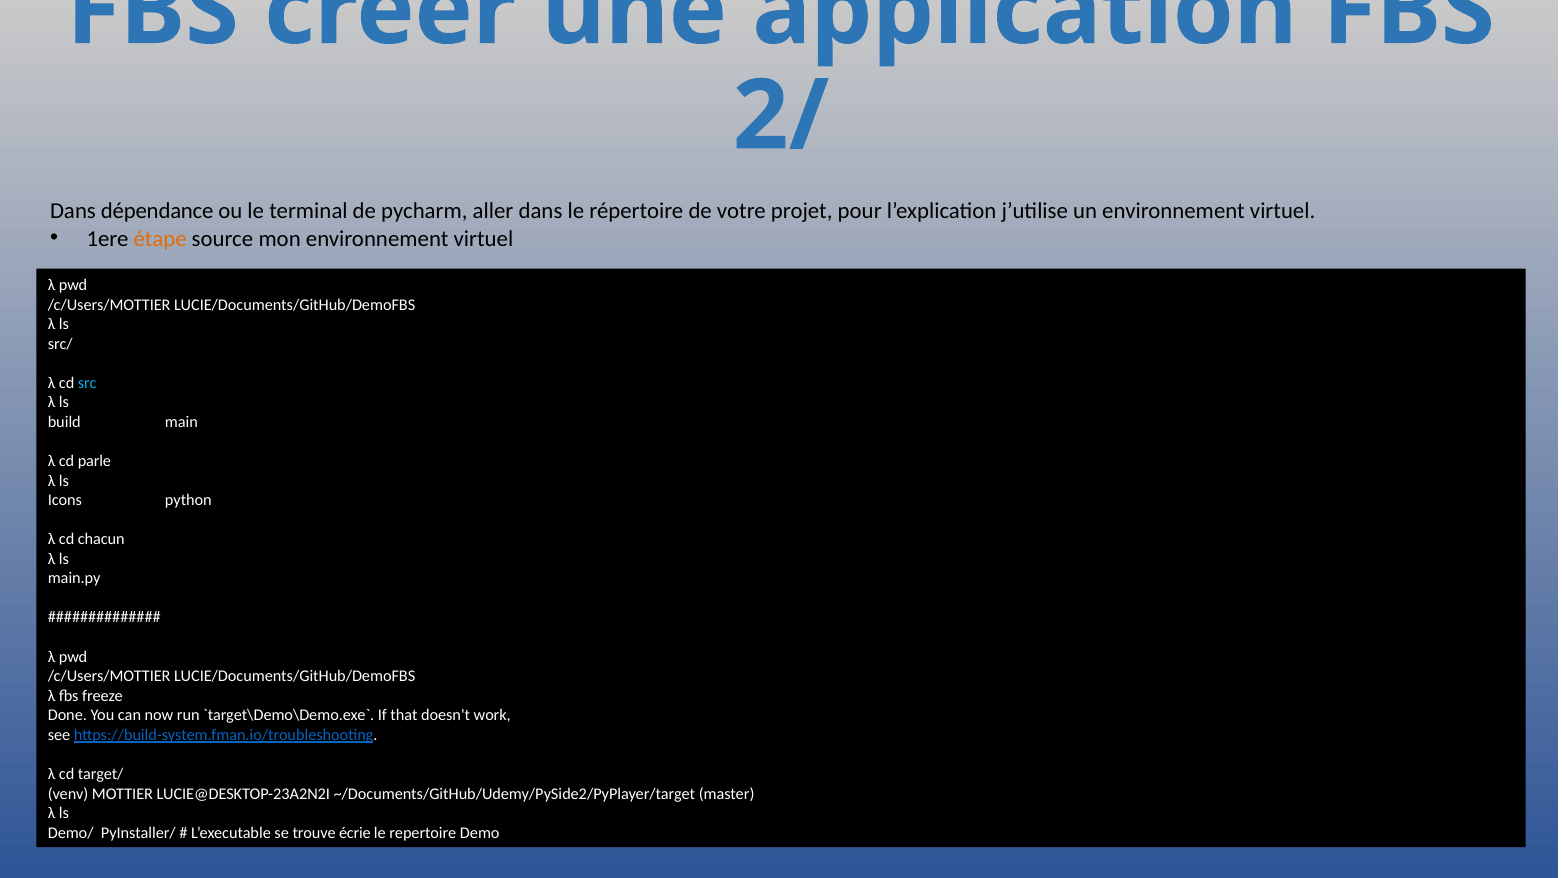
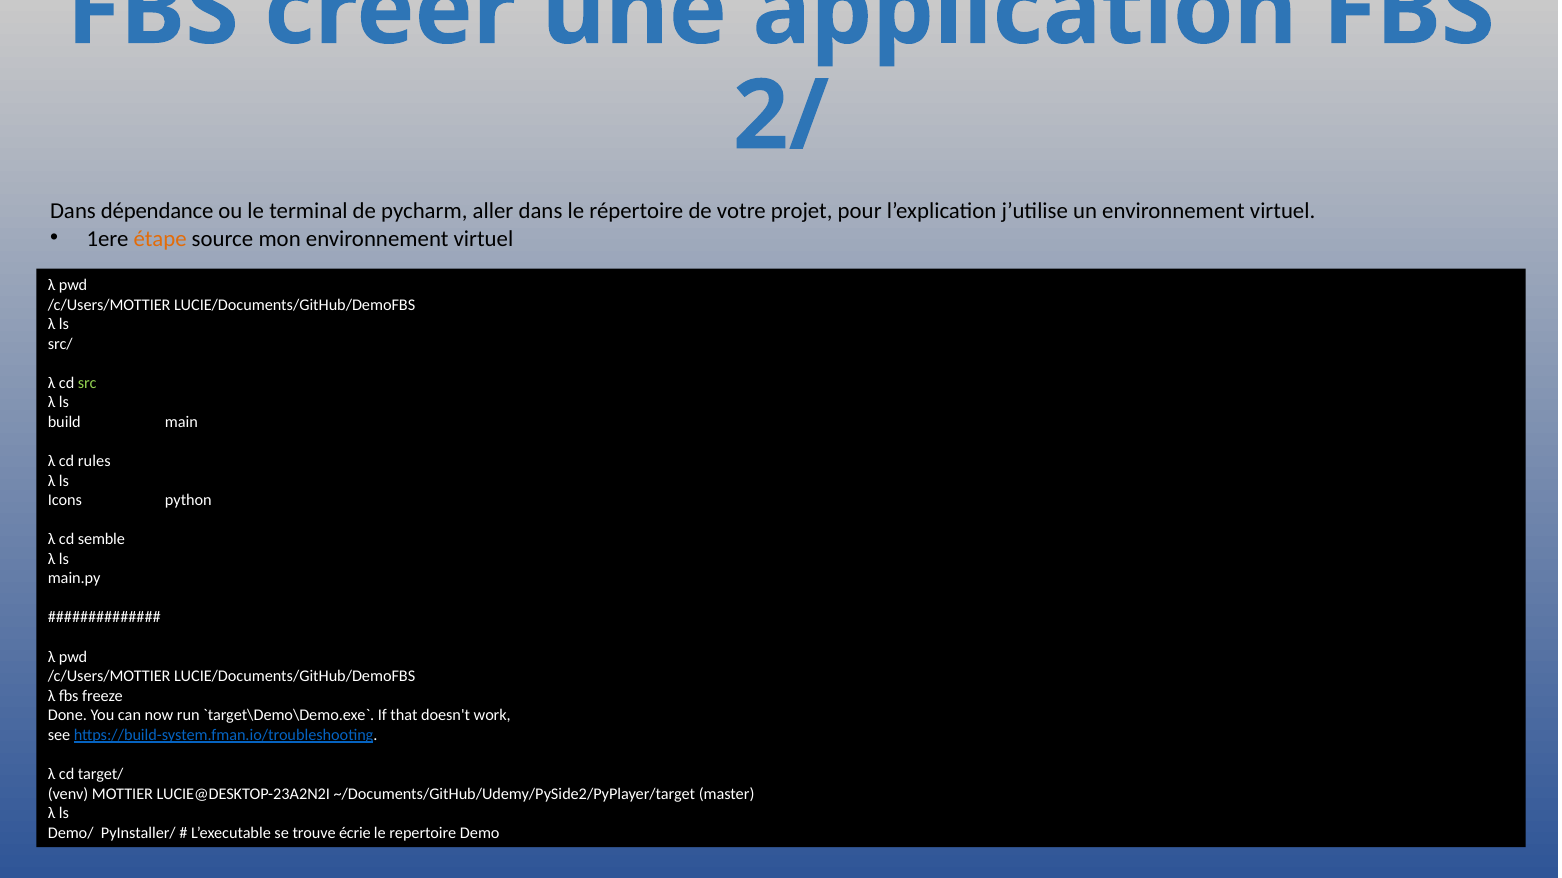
src colour: light blue -> light green (87, 383)
parle: parle -> rules (94, 462)
chacun: chacun -> semble (101, 540)
